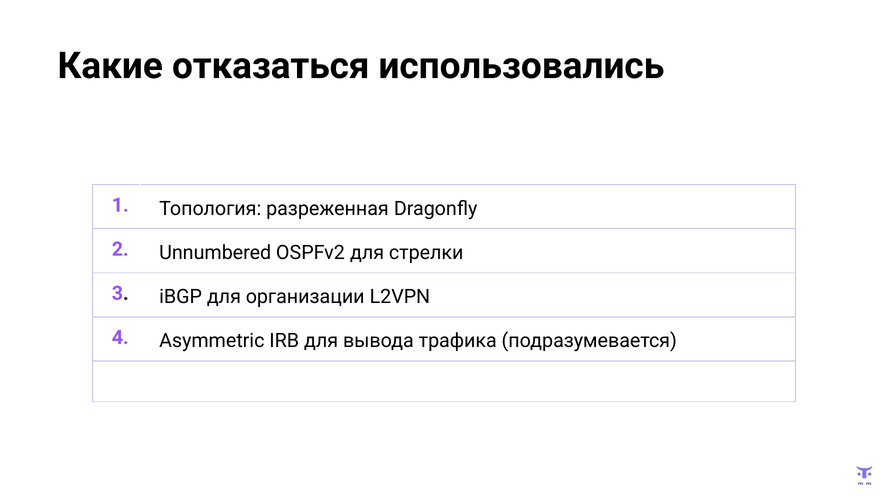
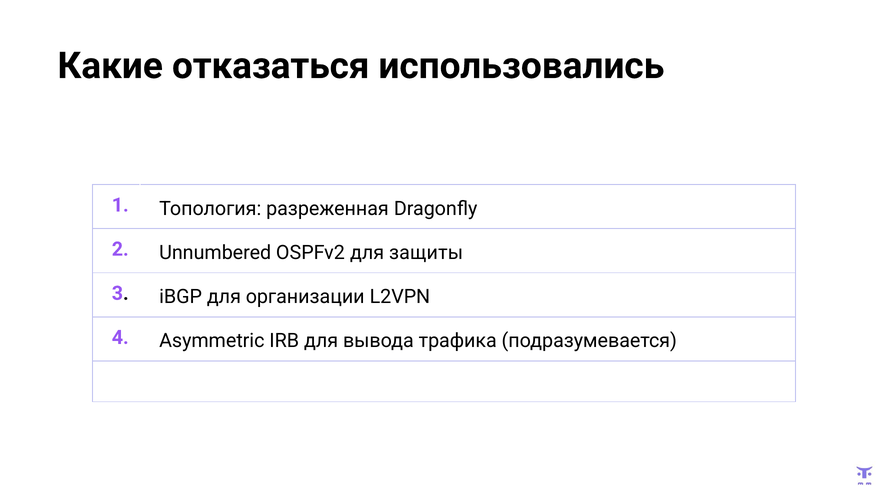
стрелки: стрелки -> защиты (426, 252)
